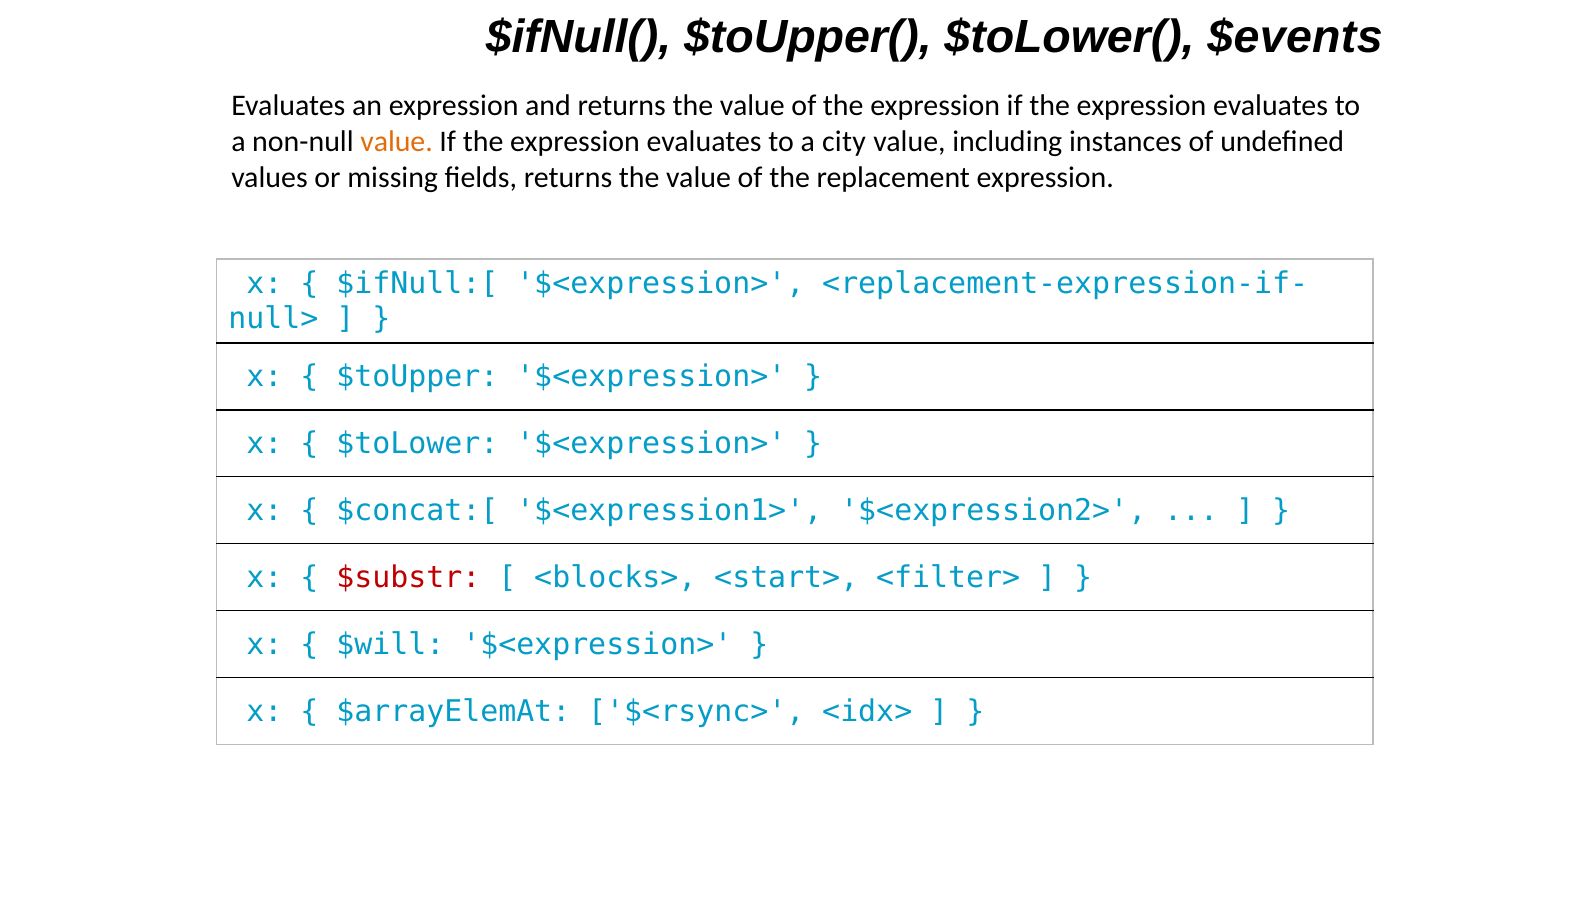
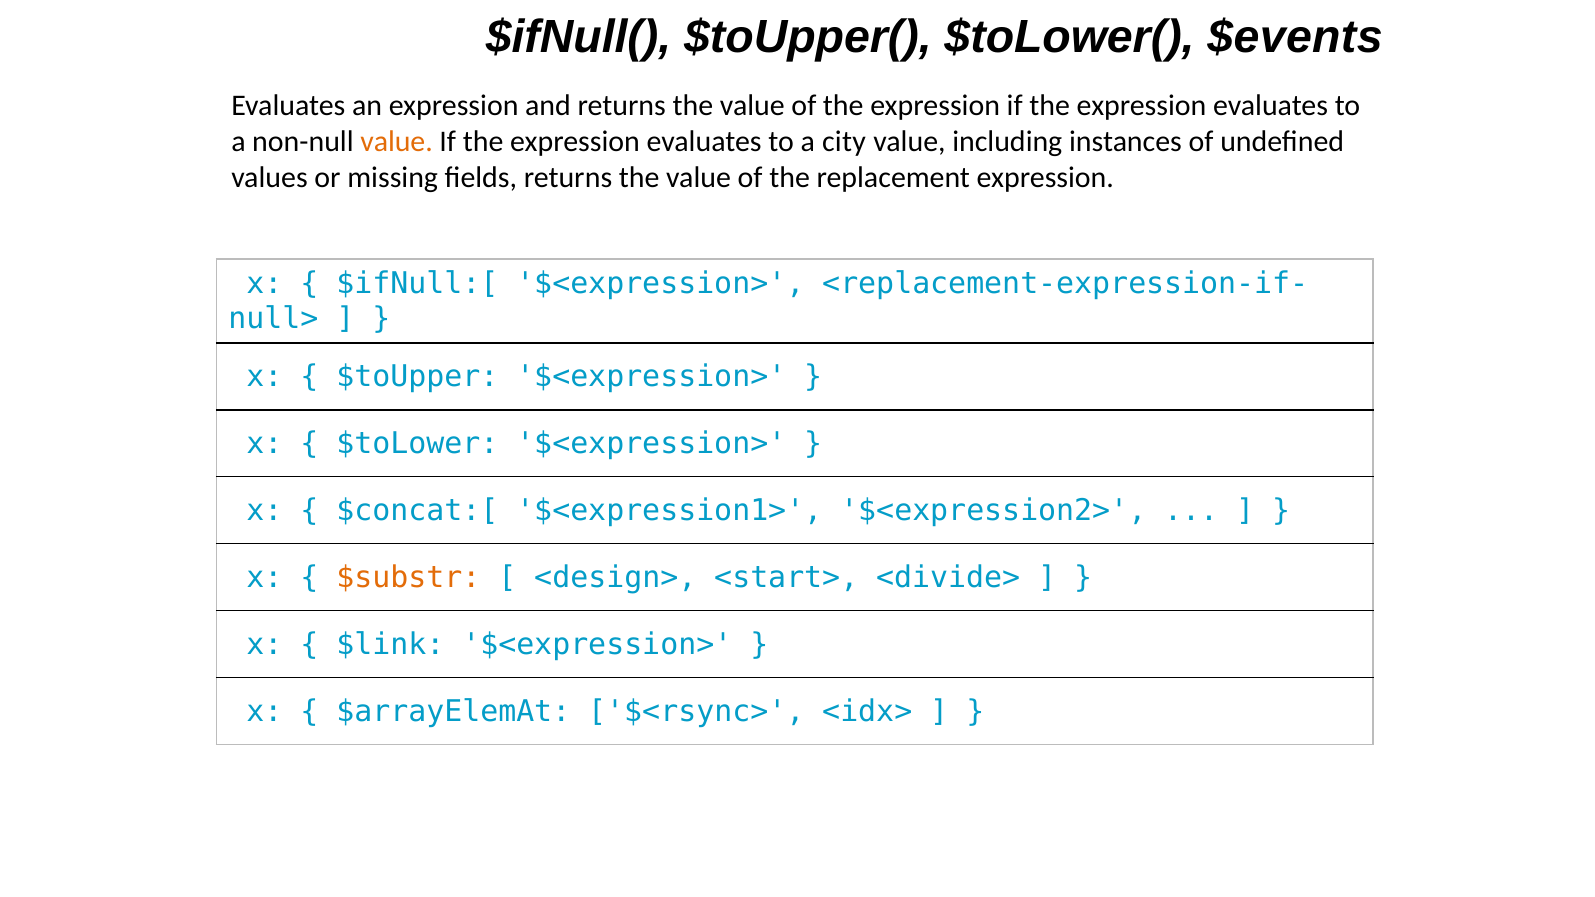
$substr colour: red -> orange (408, 578)
<blocks>: <blocks> -> <design> (615, 578)
<filter>: <filter> -> <divide> (948, 578)
$will: $will -> $link (390, 645)
